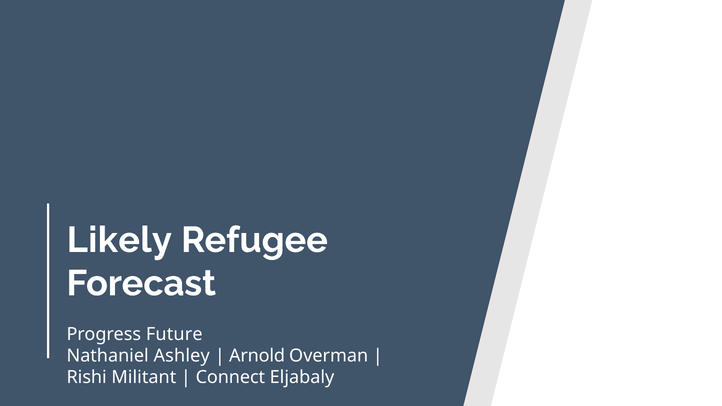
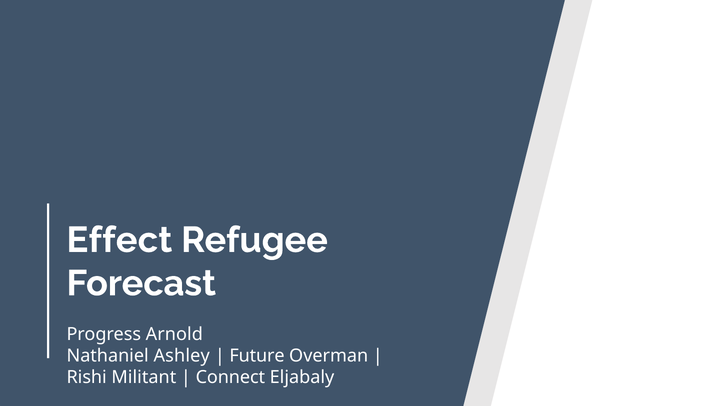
Likely: Likely -> Effect (119, 240)
Future: Future -> Arnold (174, 334)
Arnold: Arnold -> Future (257, 356)
